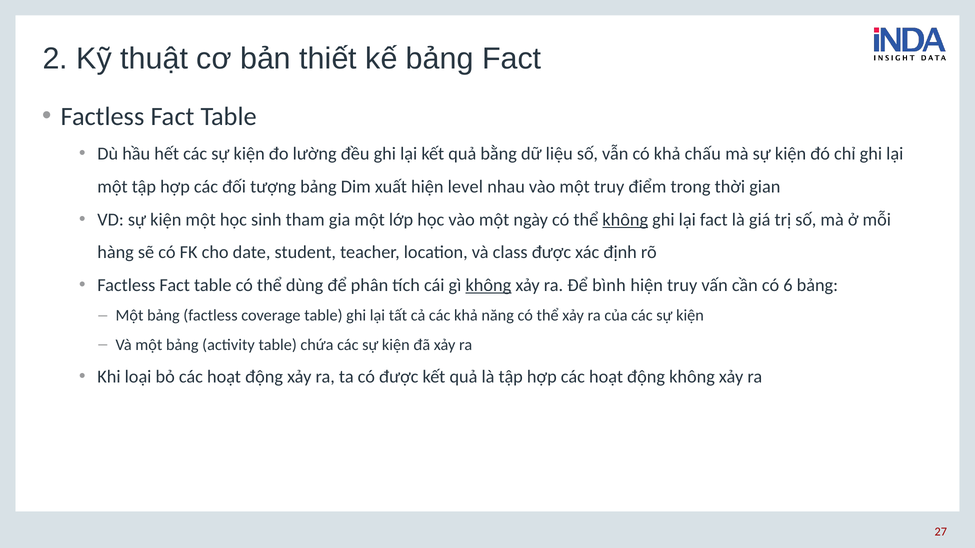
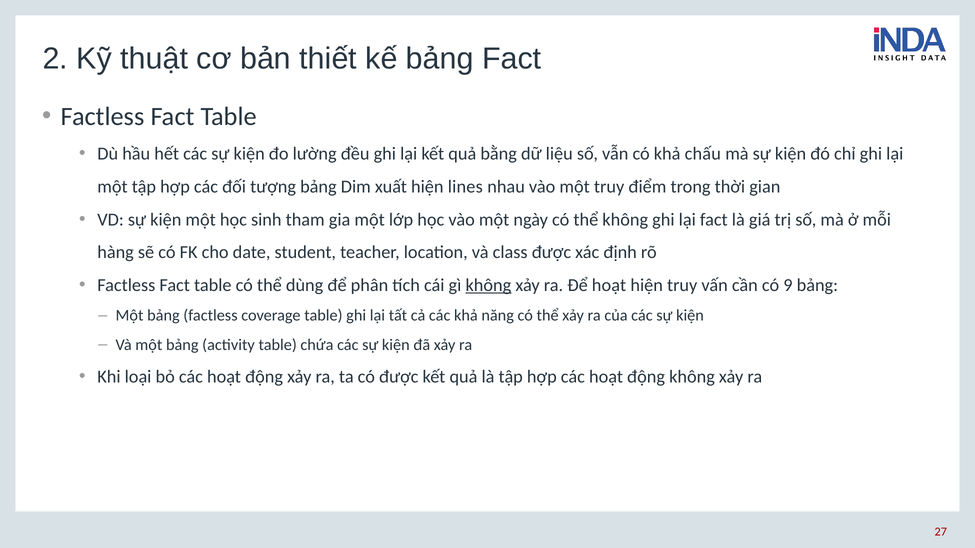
level: level -> lines (465, 187)
không underline: present -> none (625, 220)
Để bình: bình -> hoạt (609, 285)
6: 6 -> 9 (788, 285)
